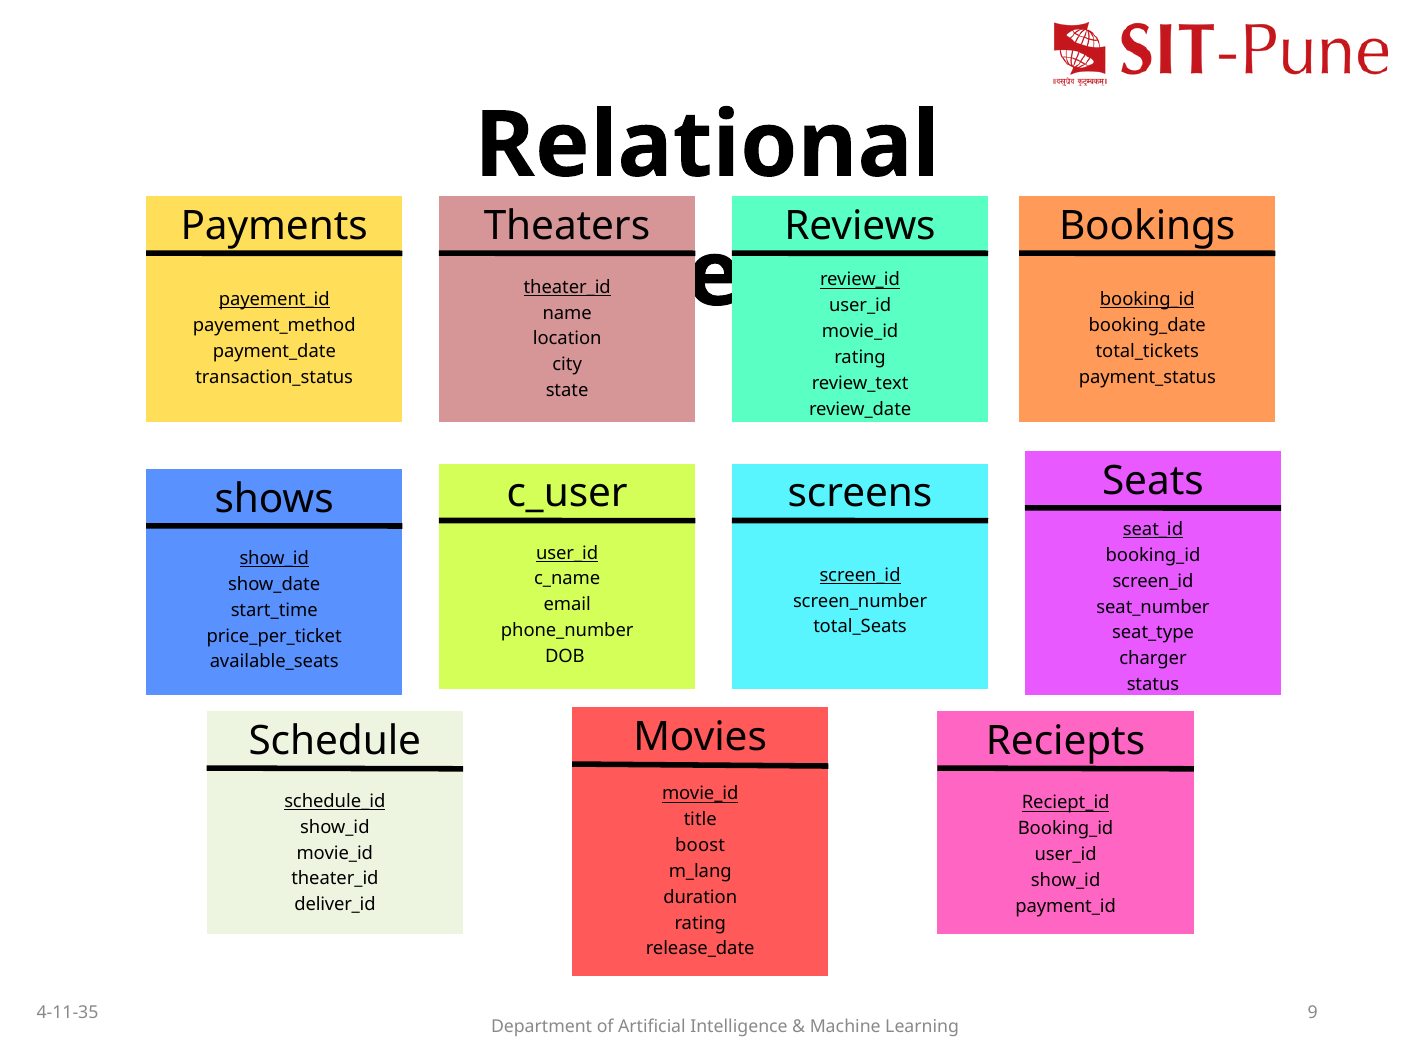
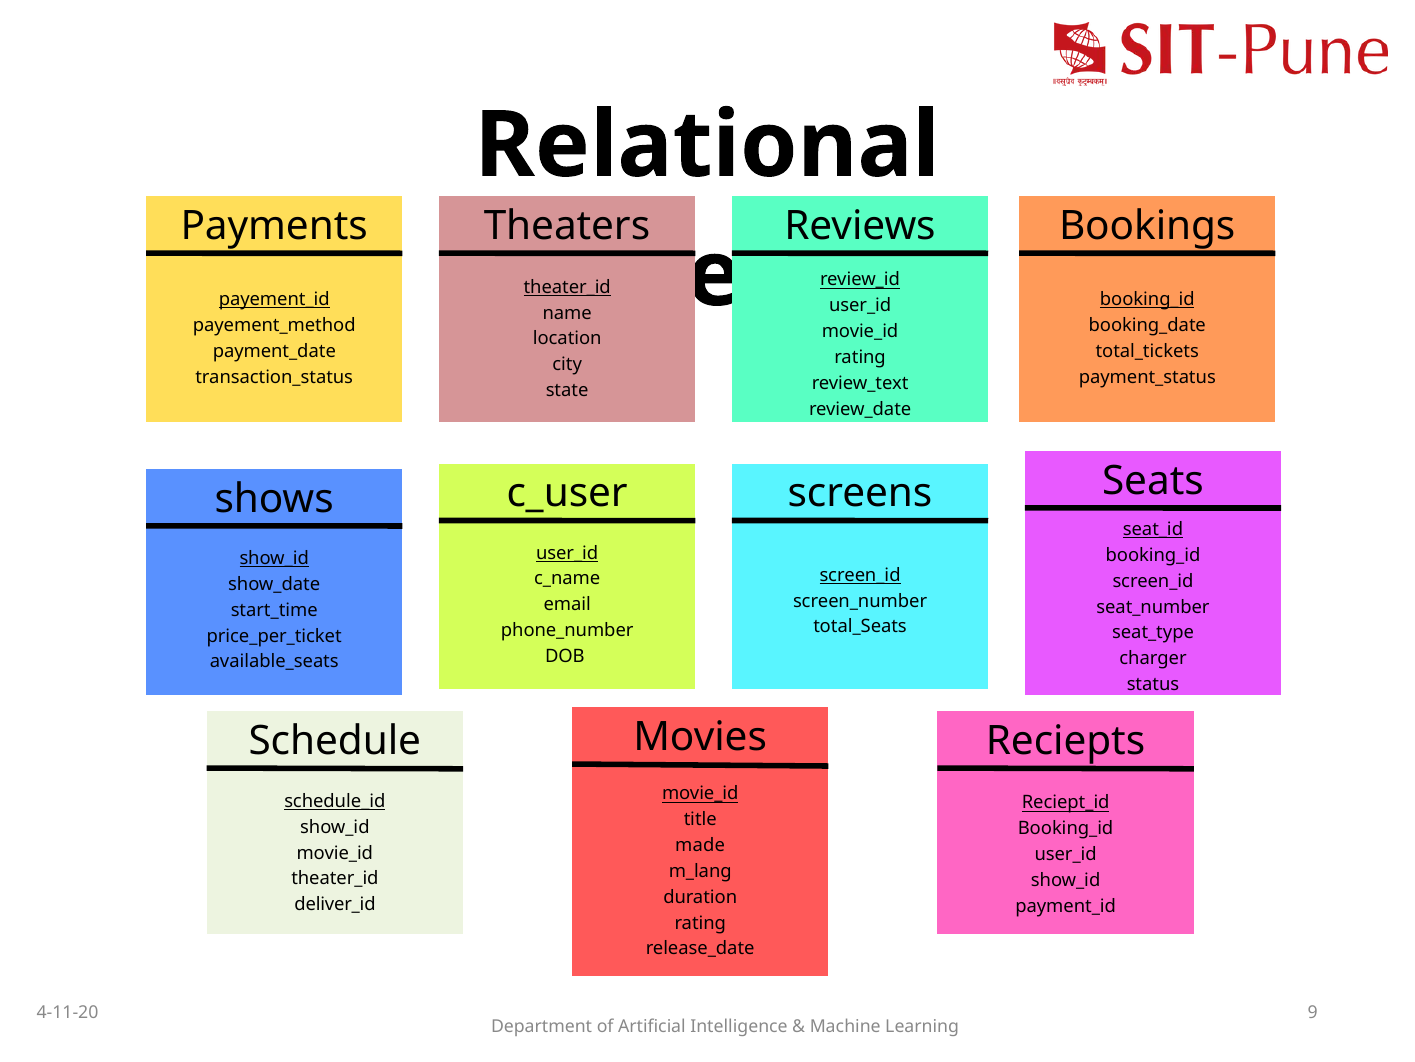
boost: boost -> made (700, 845)
4-11-35: 4-11-35 -> 4-11-20 (68, 1012)
